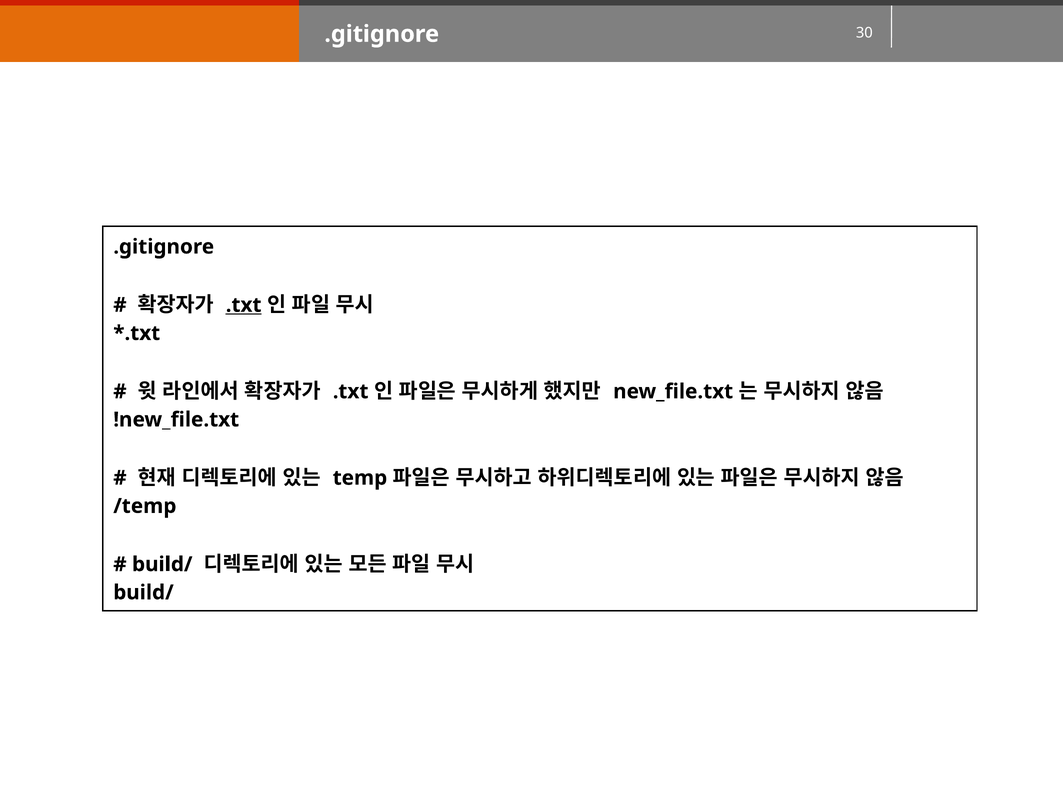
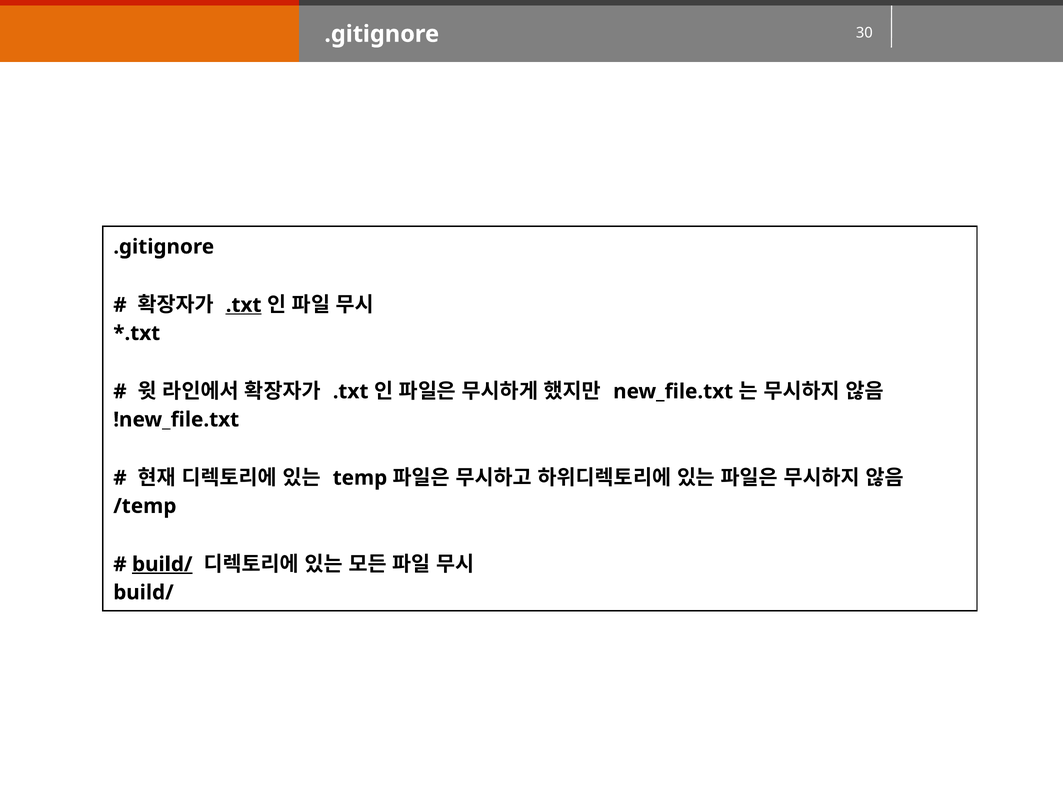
build/ underline: none -> present (162, 565)
